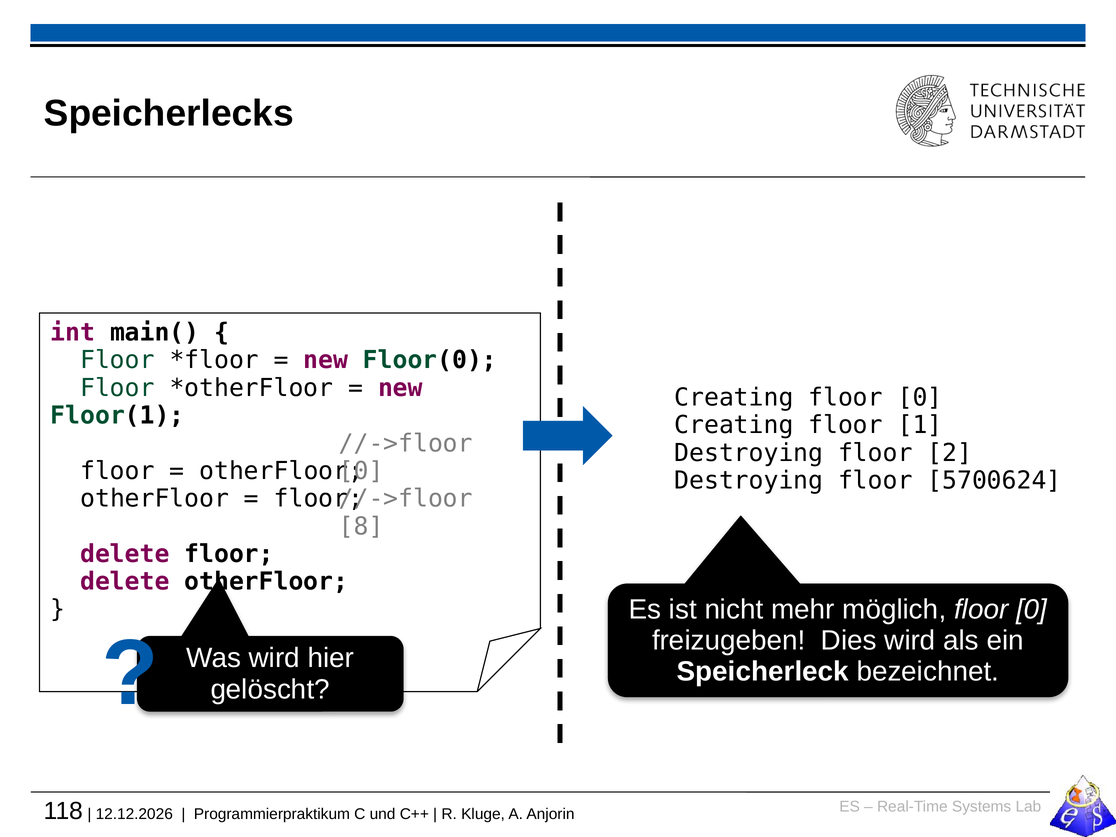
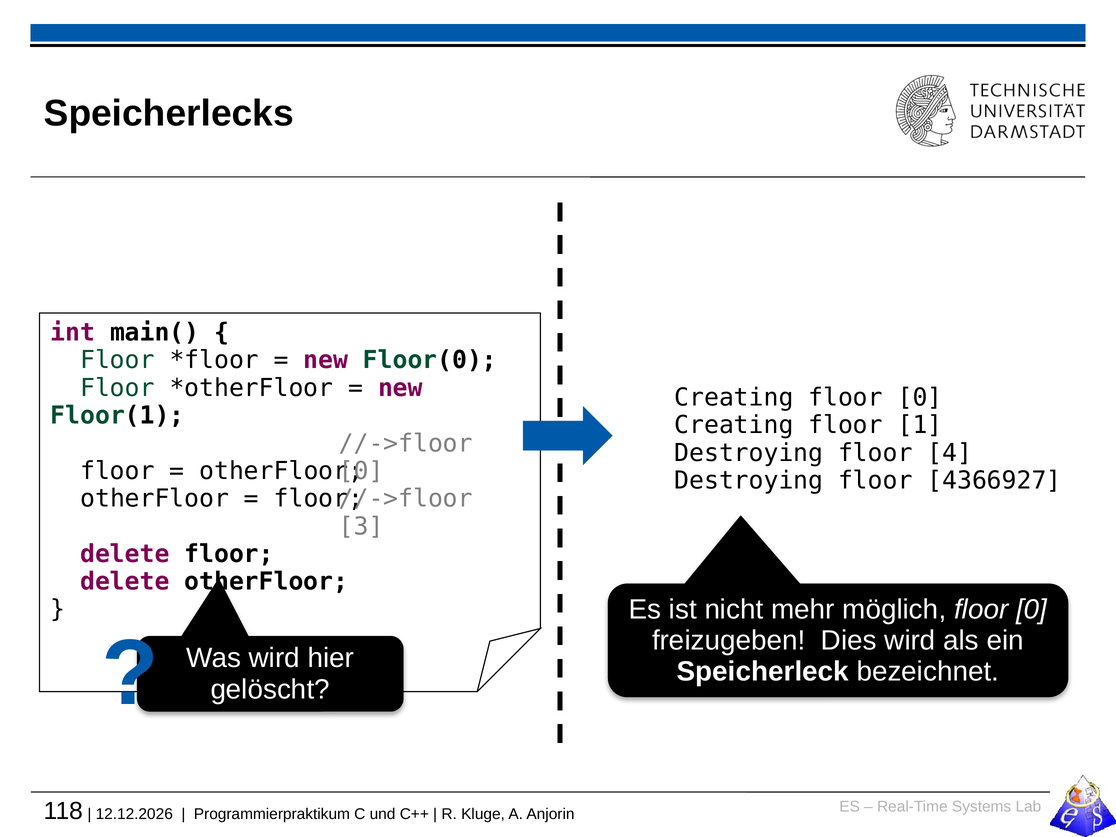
2: 2 -> 4 (950, 453)
5700624: 5700624 -> 4366927 (994, 481)
8: 8 -> 3 (361, 526)
